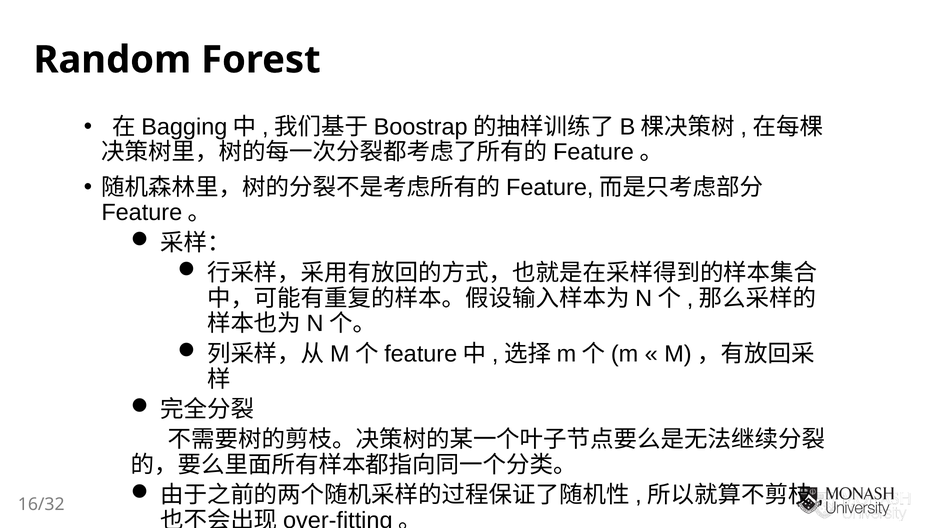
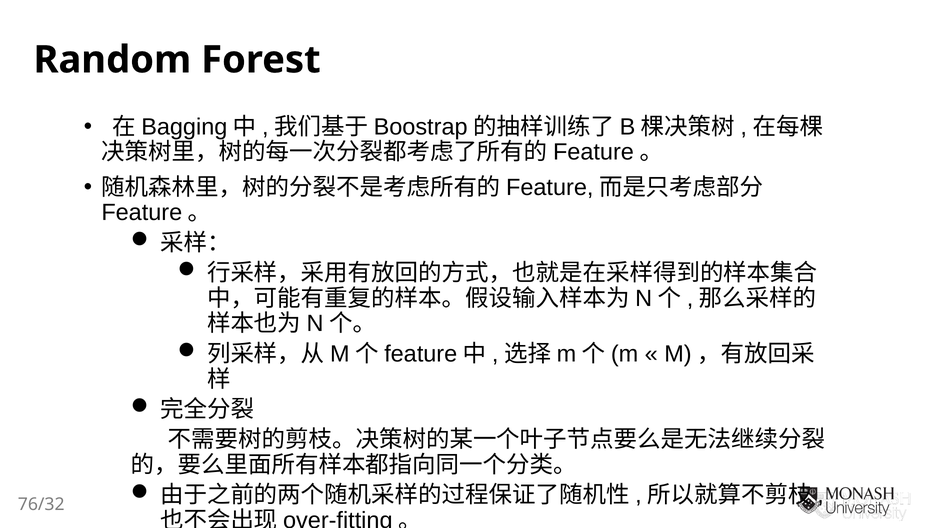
16/32: 16/32 -> 76/32 (41, 505)
